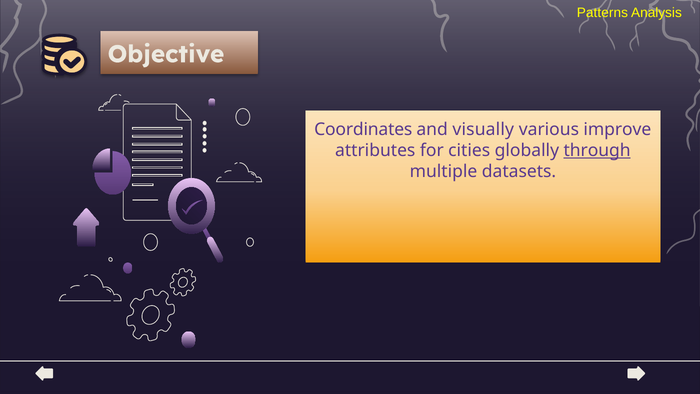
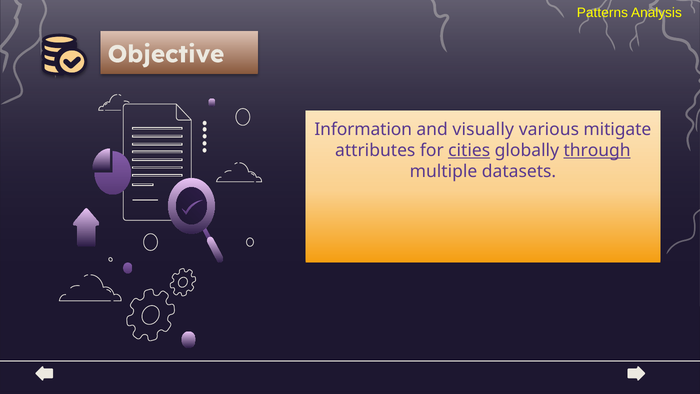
Coordinates: Coordinates -> Information (363, 129)
improve: improve -> mitigate (617, 129)
cities underline: none -> present (469, 150)
